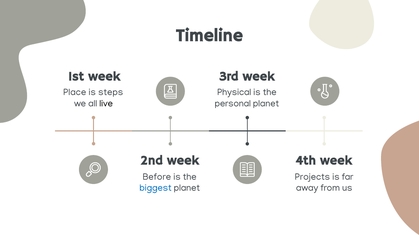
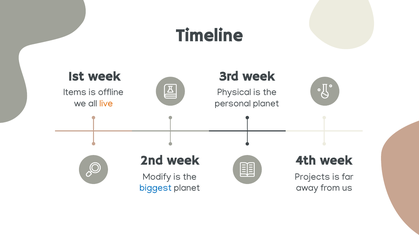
Place: Place -> Items (75, 92)
steps: steps -> offline (111, 92)
live colour: black -> orange (106, 104)
Before: Before -> Modify (157, 177)
